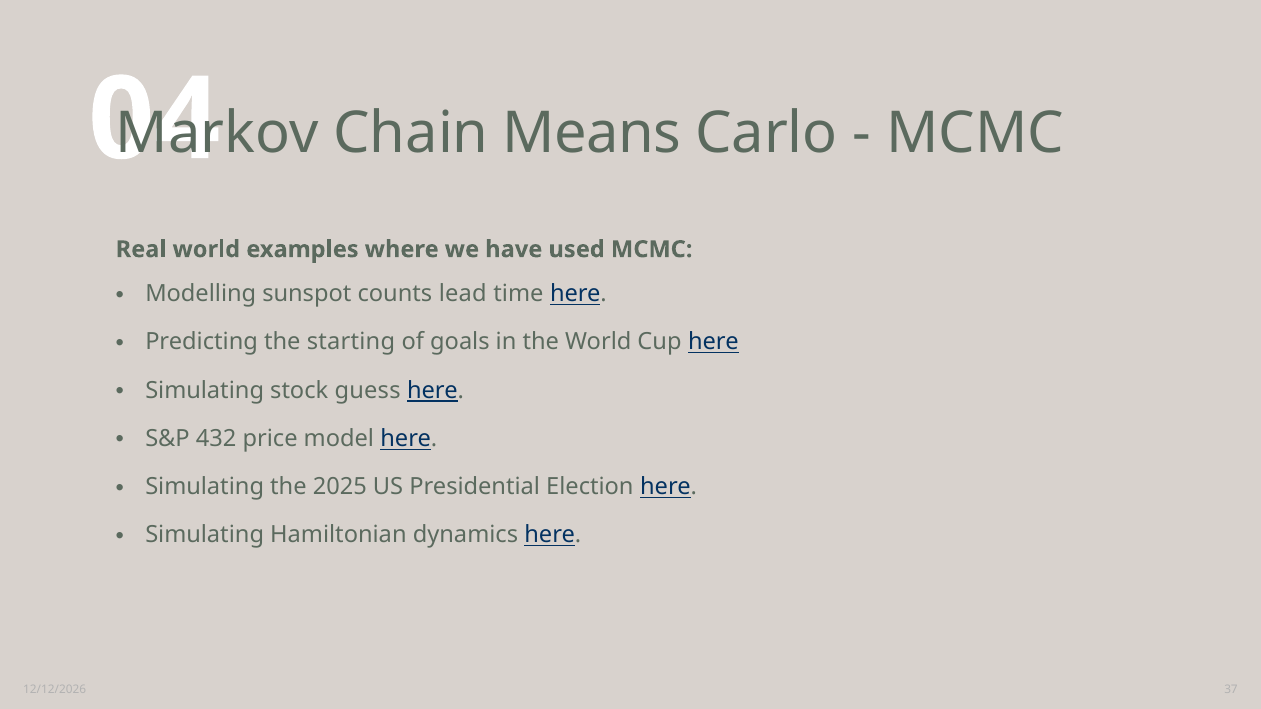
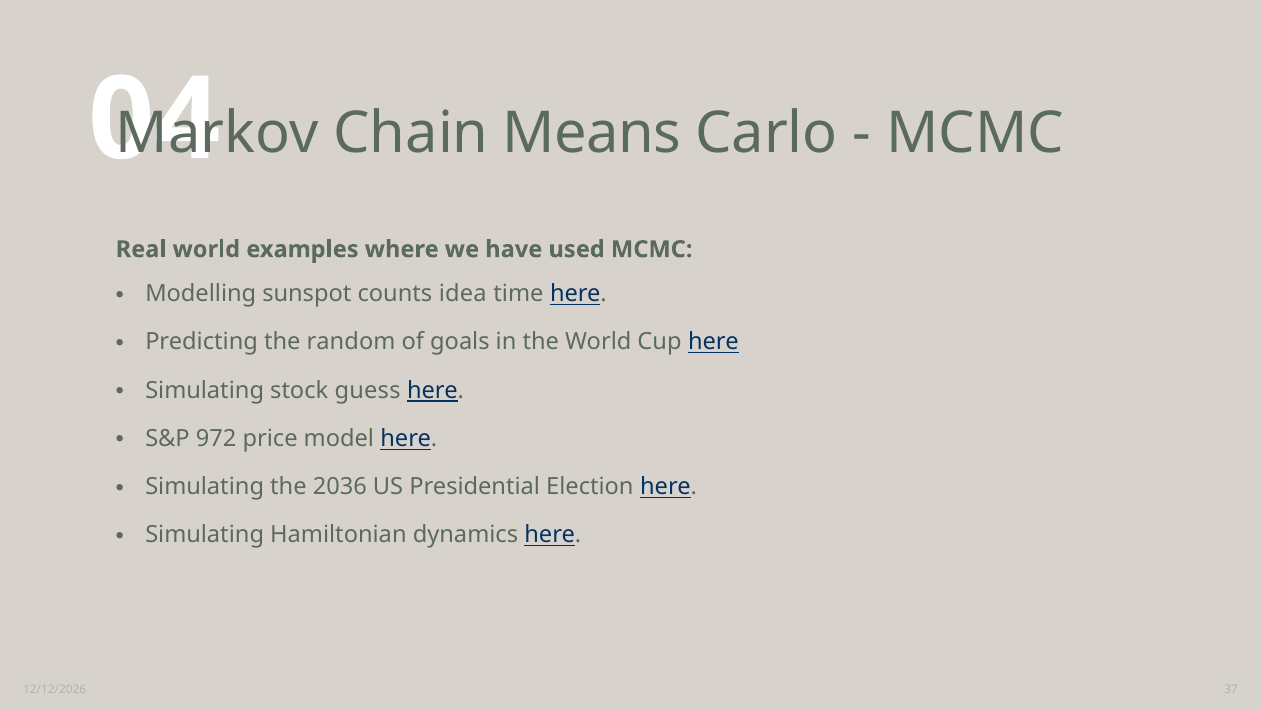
lead: lead -> idea (463, 294)
starting: starting -> random (351, 342)
432: 432 -> 972 (216, 439)
2025: 2025 -> 2036 (340, 487)
